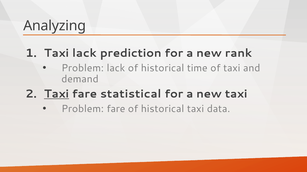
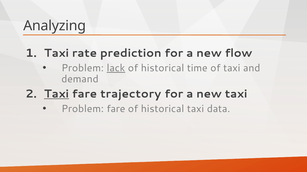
Taxi lack: lack -> rate (84, 53)
rank: rank -> flow (239, 53)
lack underline: none -> present (116, 68)
statistical: statistical -> trajectory (131, 94)
